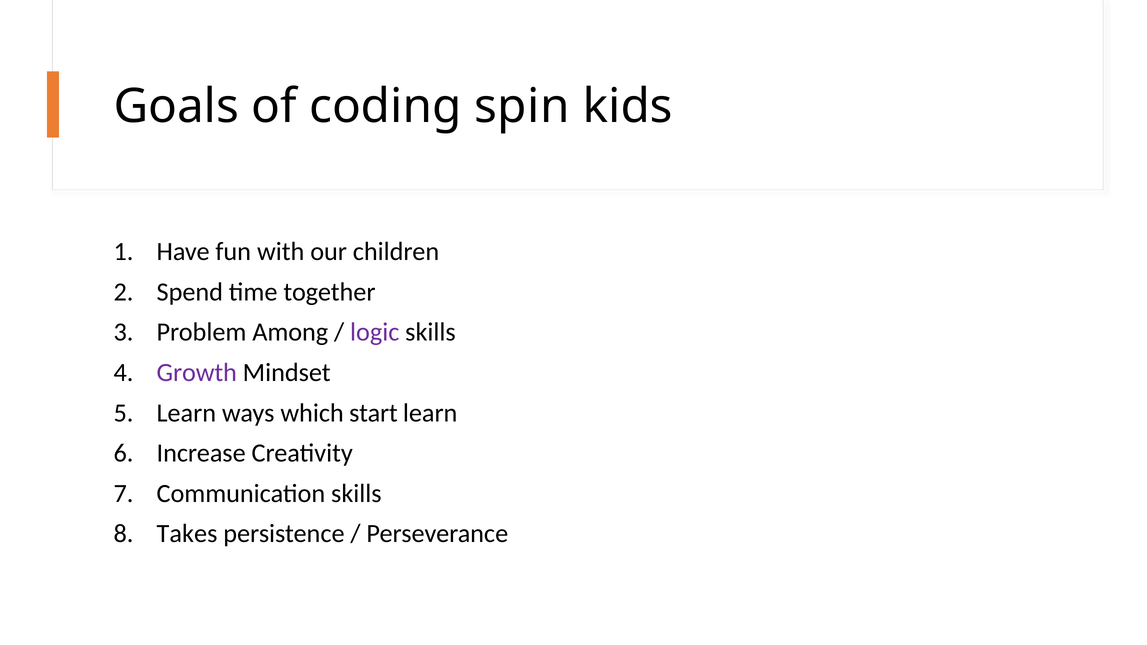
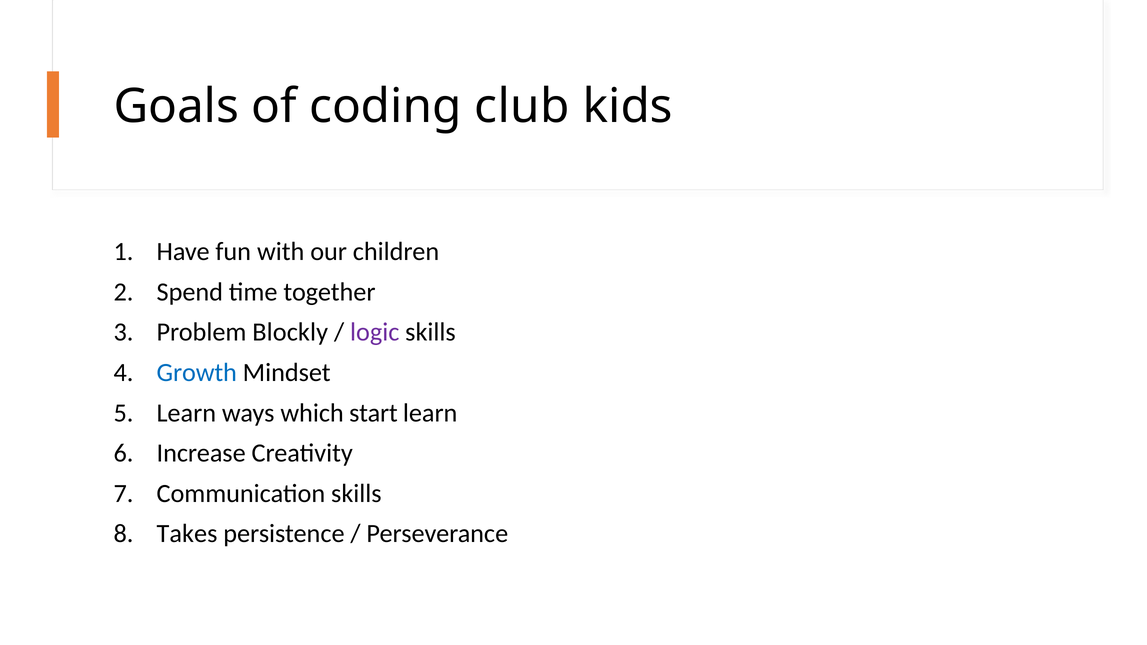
spin: spin -> club (522, 107)
Among: Among -> Blockly (290, 332)
Growth colour: purple -> blue (197, 373)
